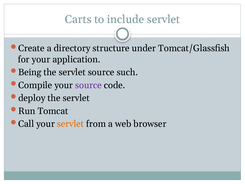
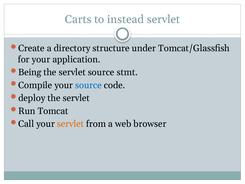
include: include -> instead (126, 19)
such: such -> stmt (127, 72)
source colour: purple -> blue (88, 85)
